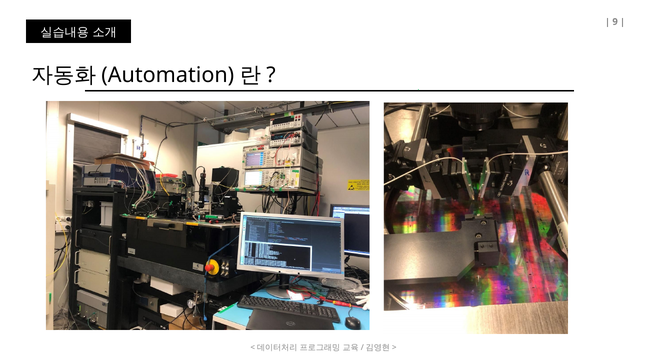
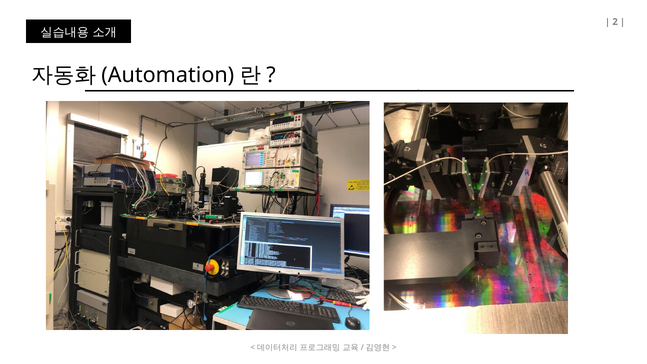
9: 9 -> 2 (615, 22)
